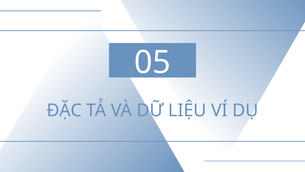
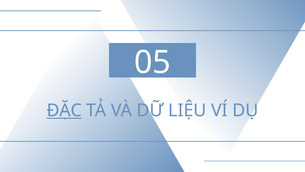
ĐẶC underline: none -> present (64, 110)
